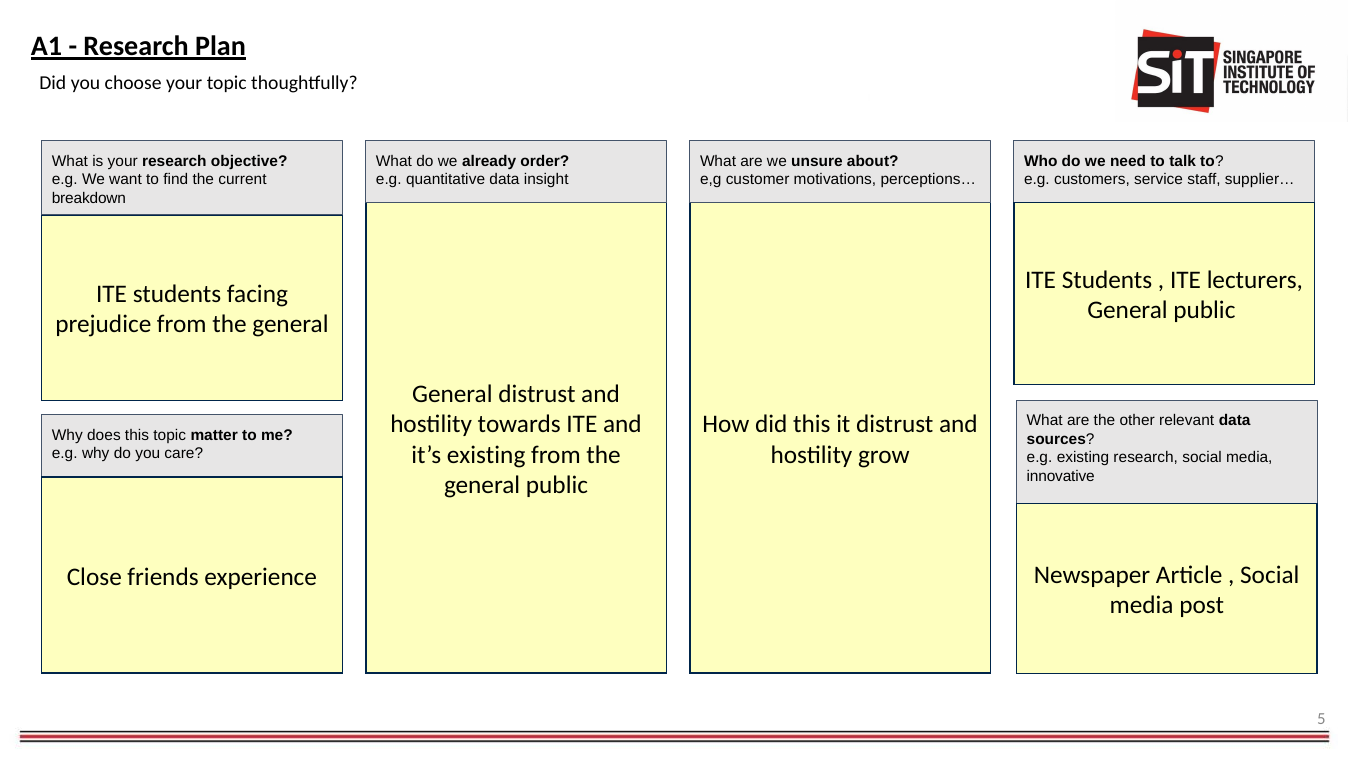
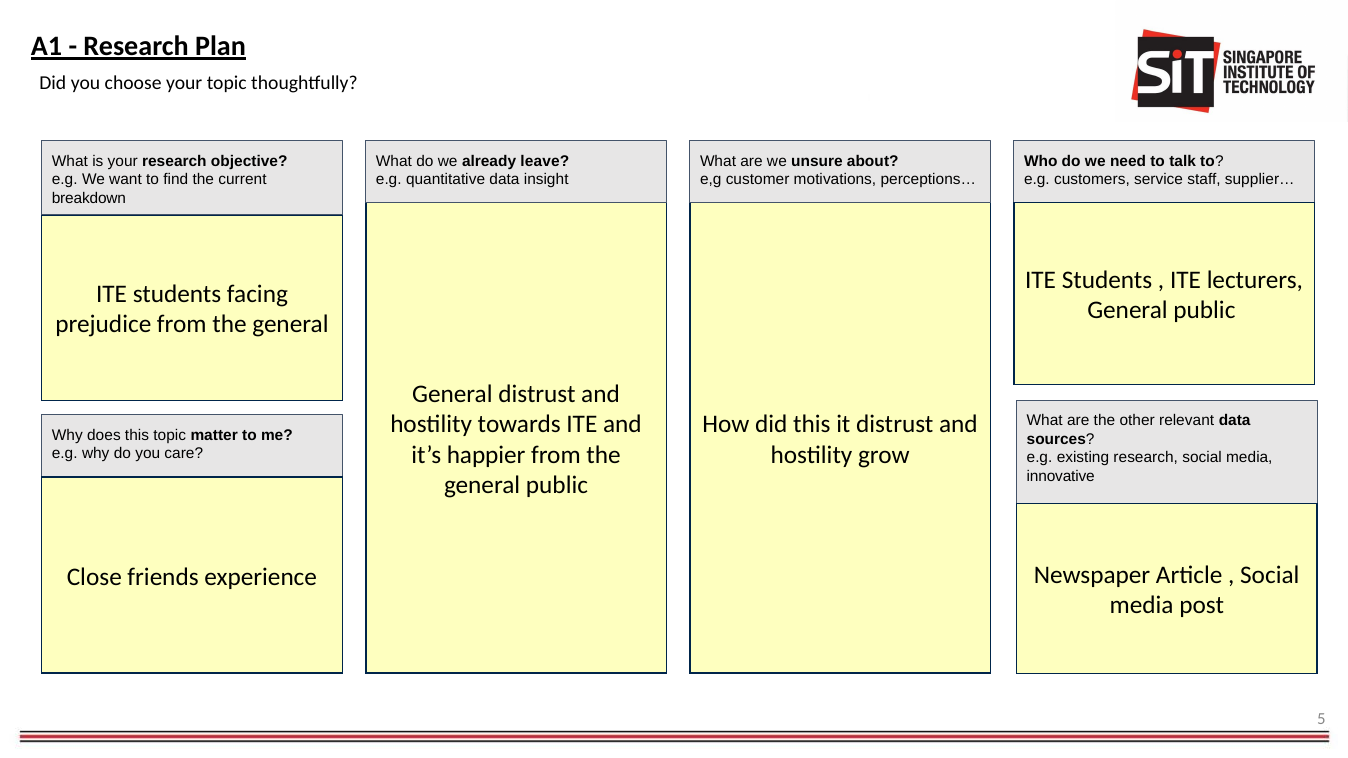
order: order -> leave (545, 161)
it’s existing: existing -> happier (486, 455)
